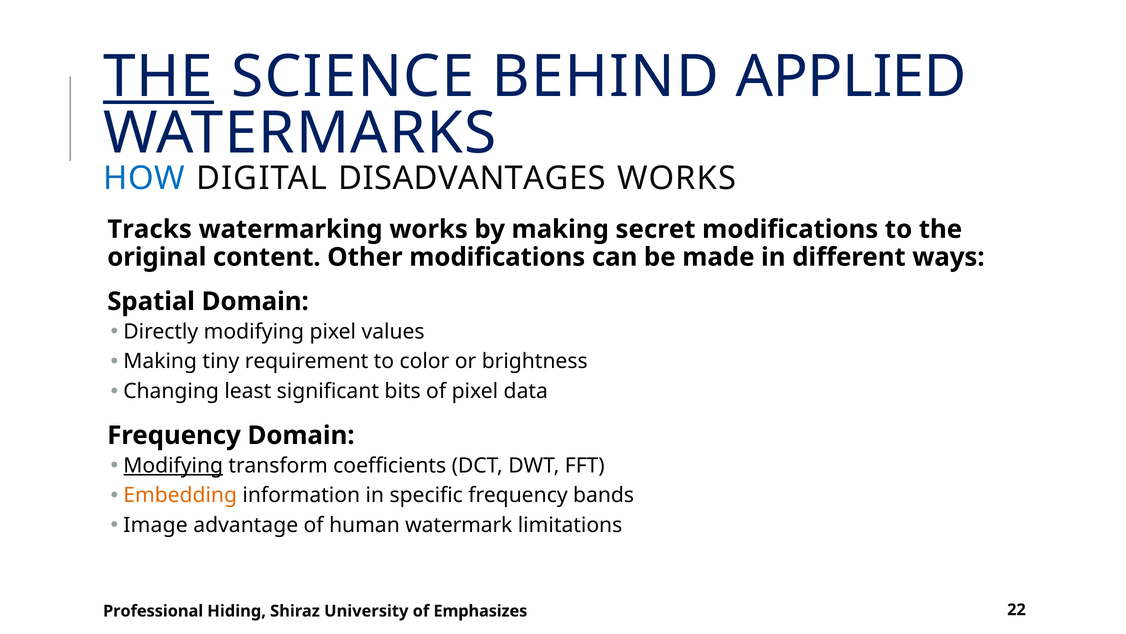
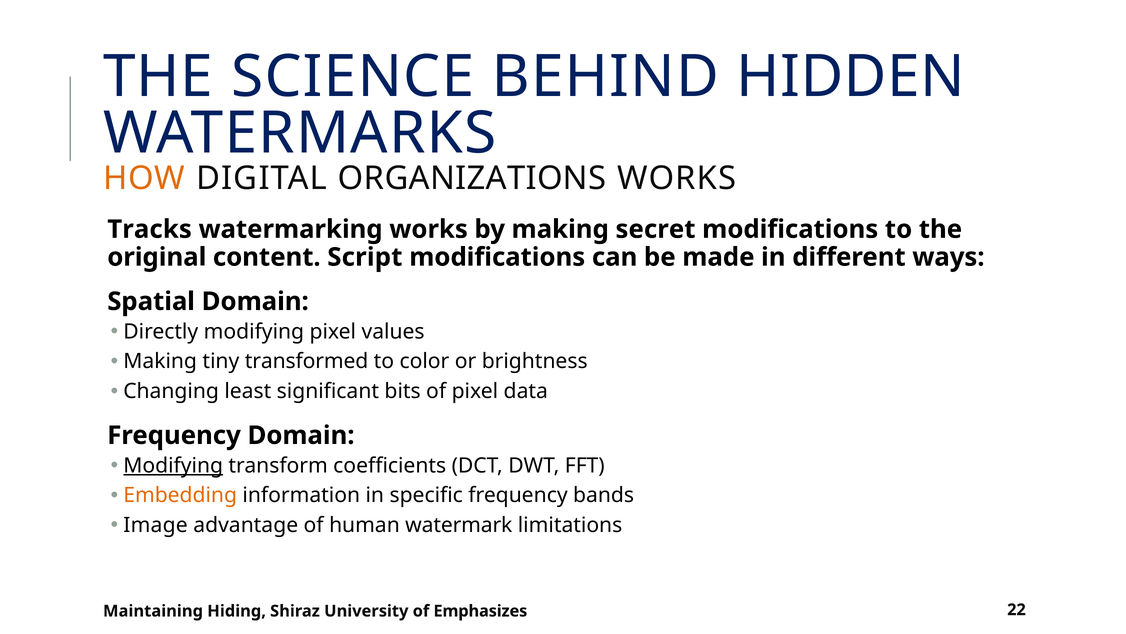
THE underline: present -> none (158, 77)
APPLIED: APPLIED -> HIDDEN (851, 77)
HOW colour: blue -> orange (144, 178)
DISADVANTAGES: DISADVANTAGES -> ORGANIZATIONS (472, 178)
Other: Other -> Script (365, 257)
requirement: requirement -> transformed (307, 361)
Professional: Professional -> Maintaining (153, 610)
